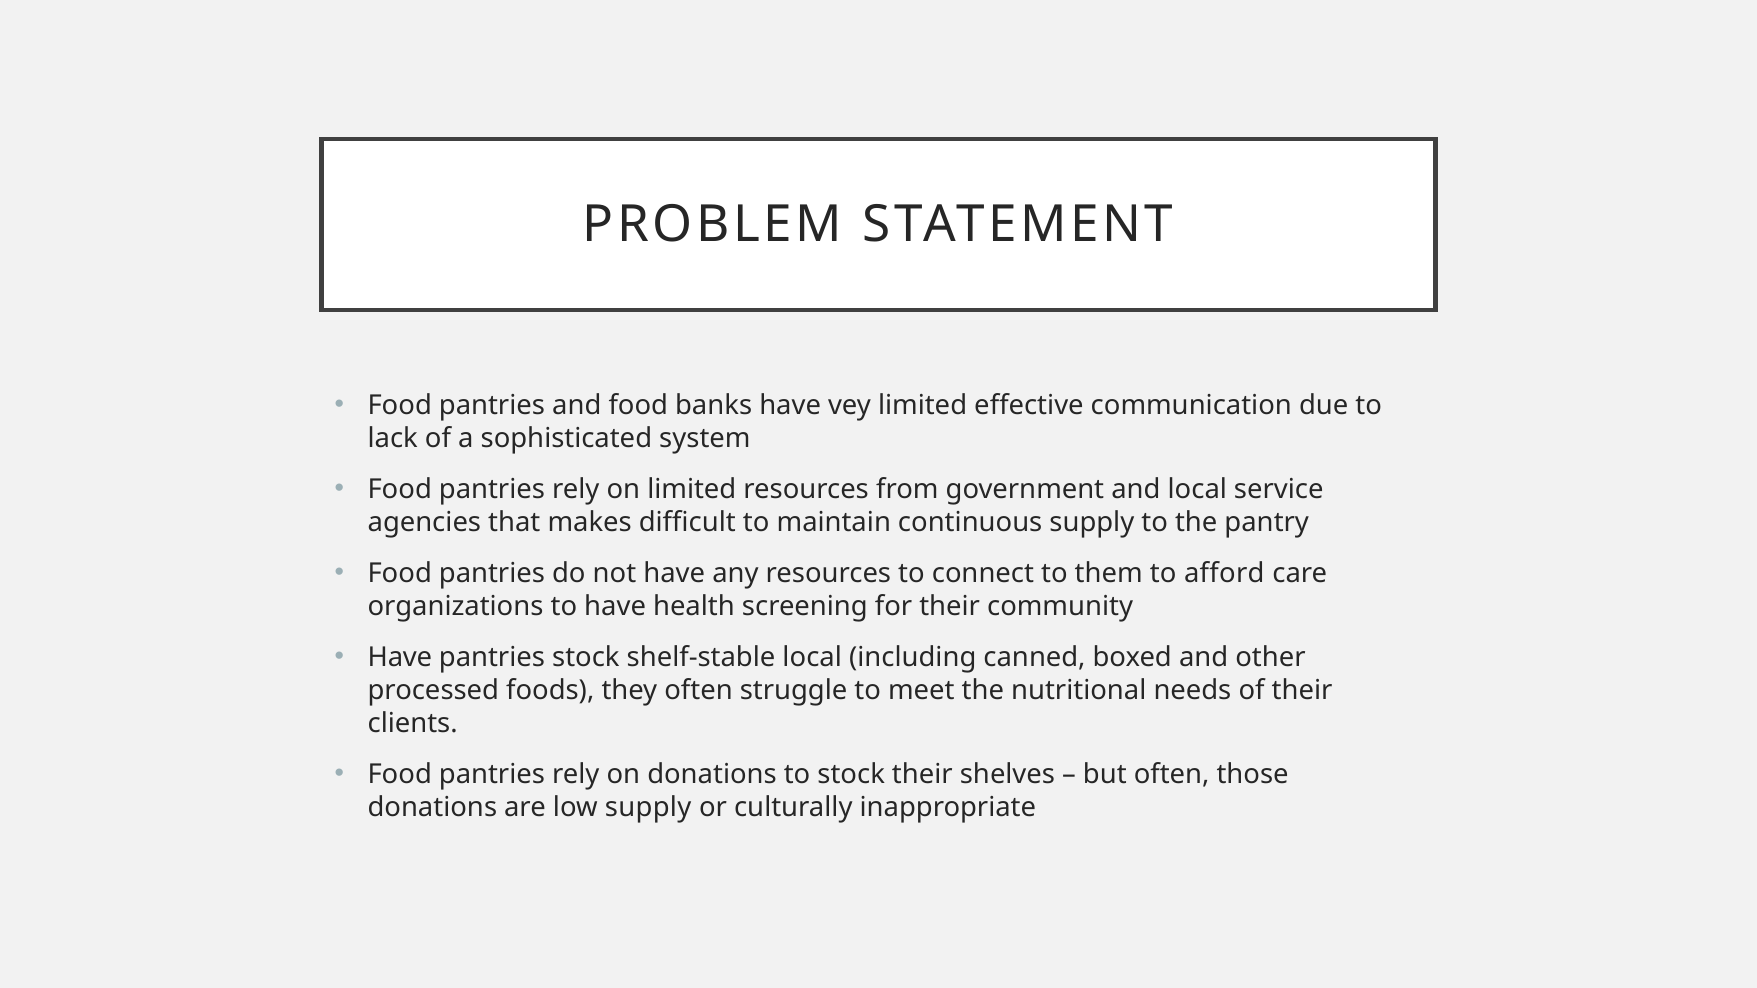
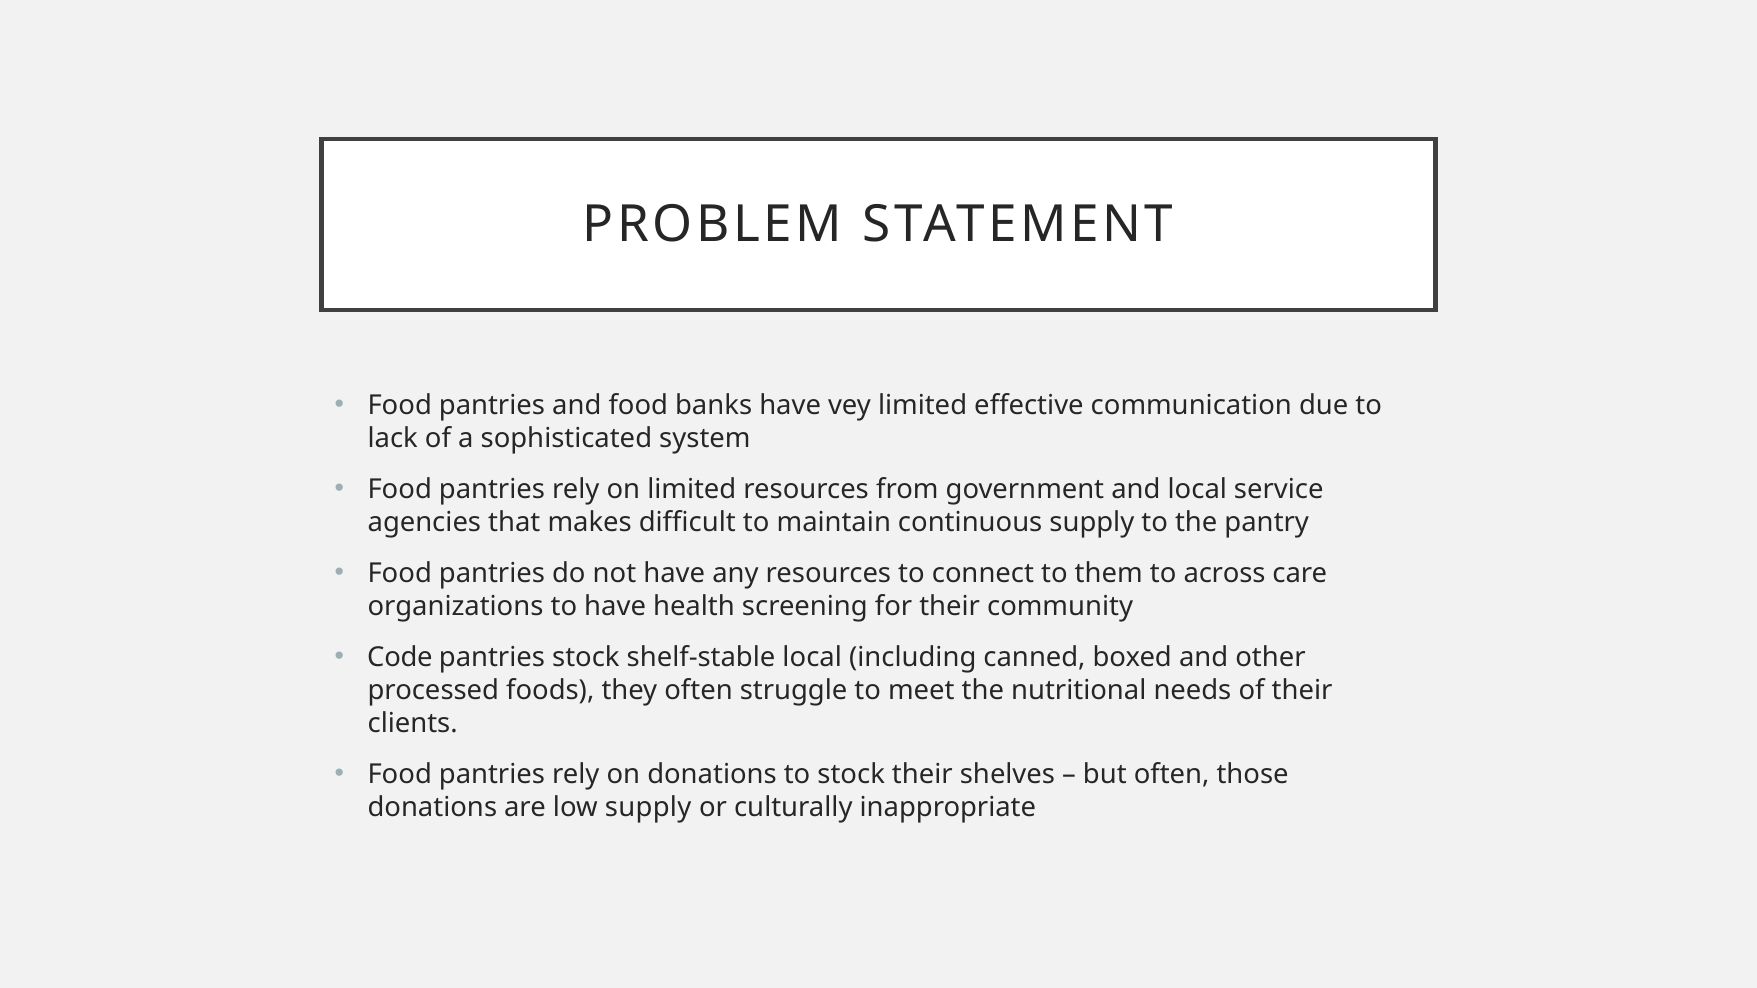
afford: afford -> across (1224, 574)
Have: Have -> Code (400, 658)
